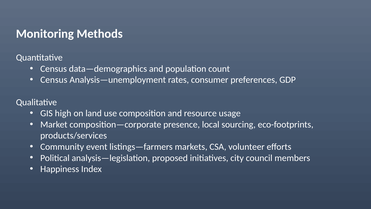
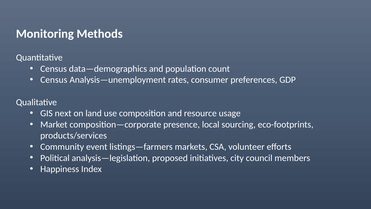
high: high -> next (63, 113)
